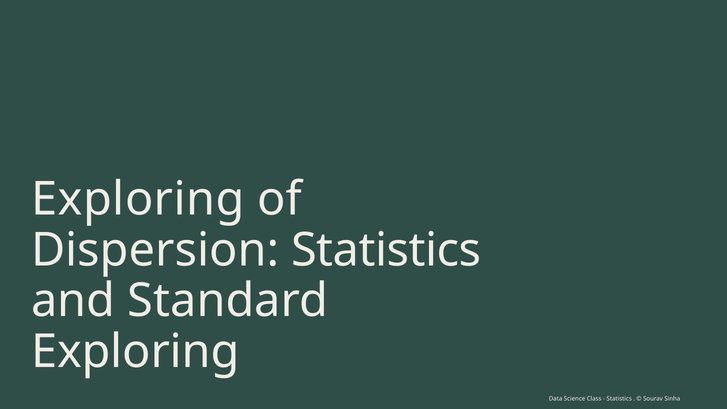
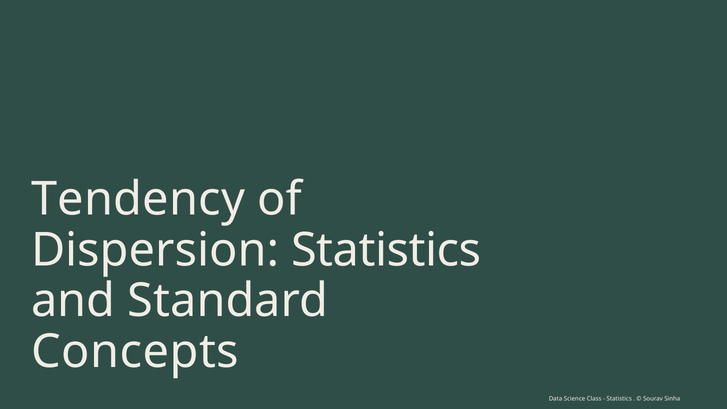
Exploring: Exploring -> Tendency (138, 199)
Exploring: Exploring -> Concepts (135, 352)
